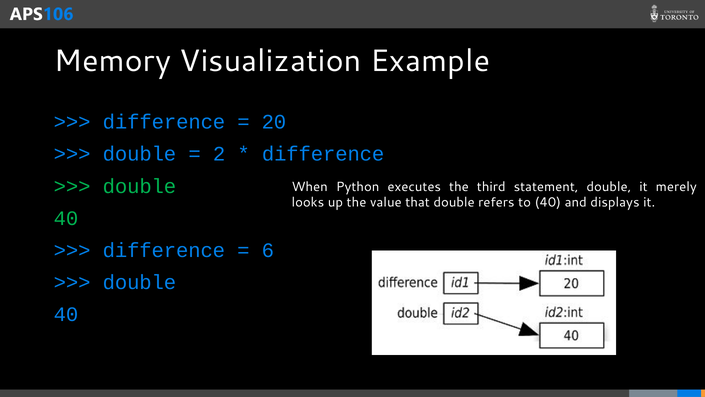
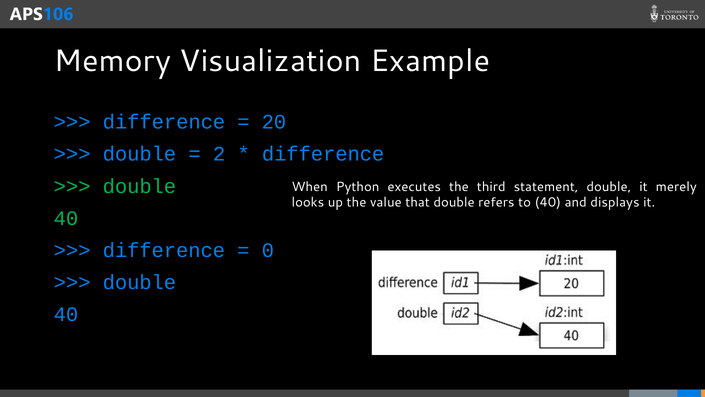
6: 6 -> 0 (268, 250)
